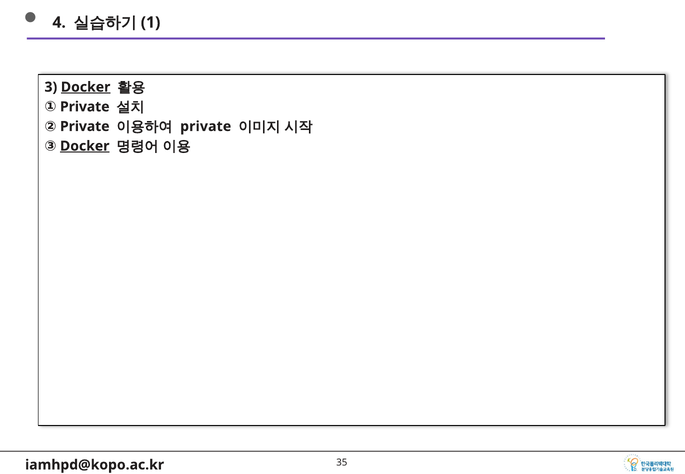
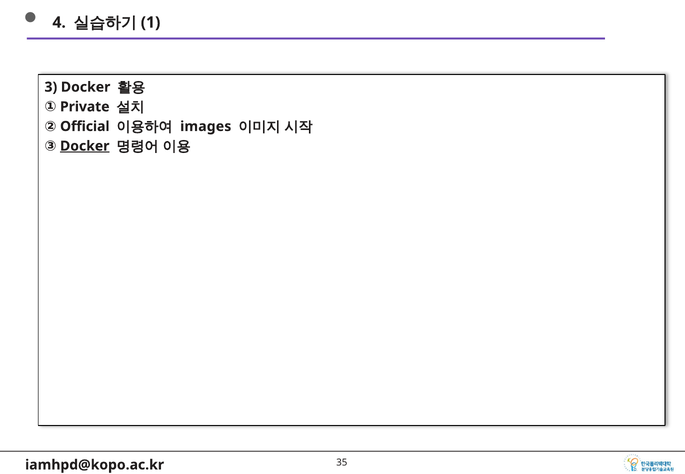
Docker underline: present -> none (86, 87)
② Private: Private -> Official (85, 126)
private: private -> images (206, 126)
